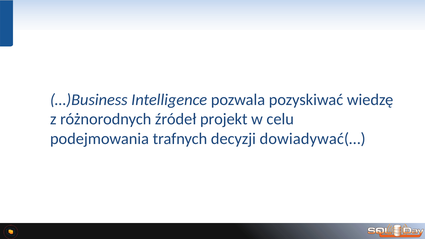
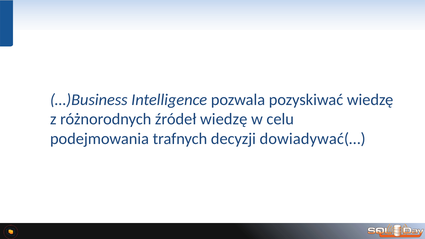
źródeł projekt: projekt -> wiedzę (224, 119)
